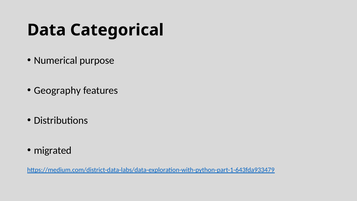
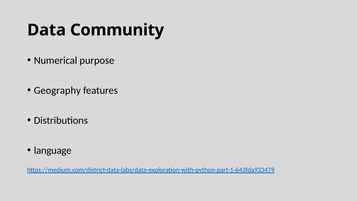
Categorical: Categorical -> Community (117, 30)
migrated: migrated -> language (53, 150)
